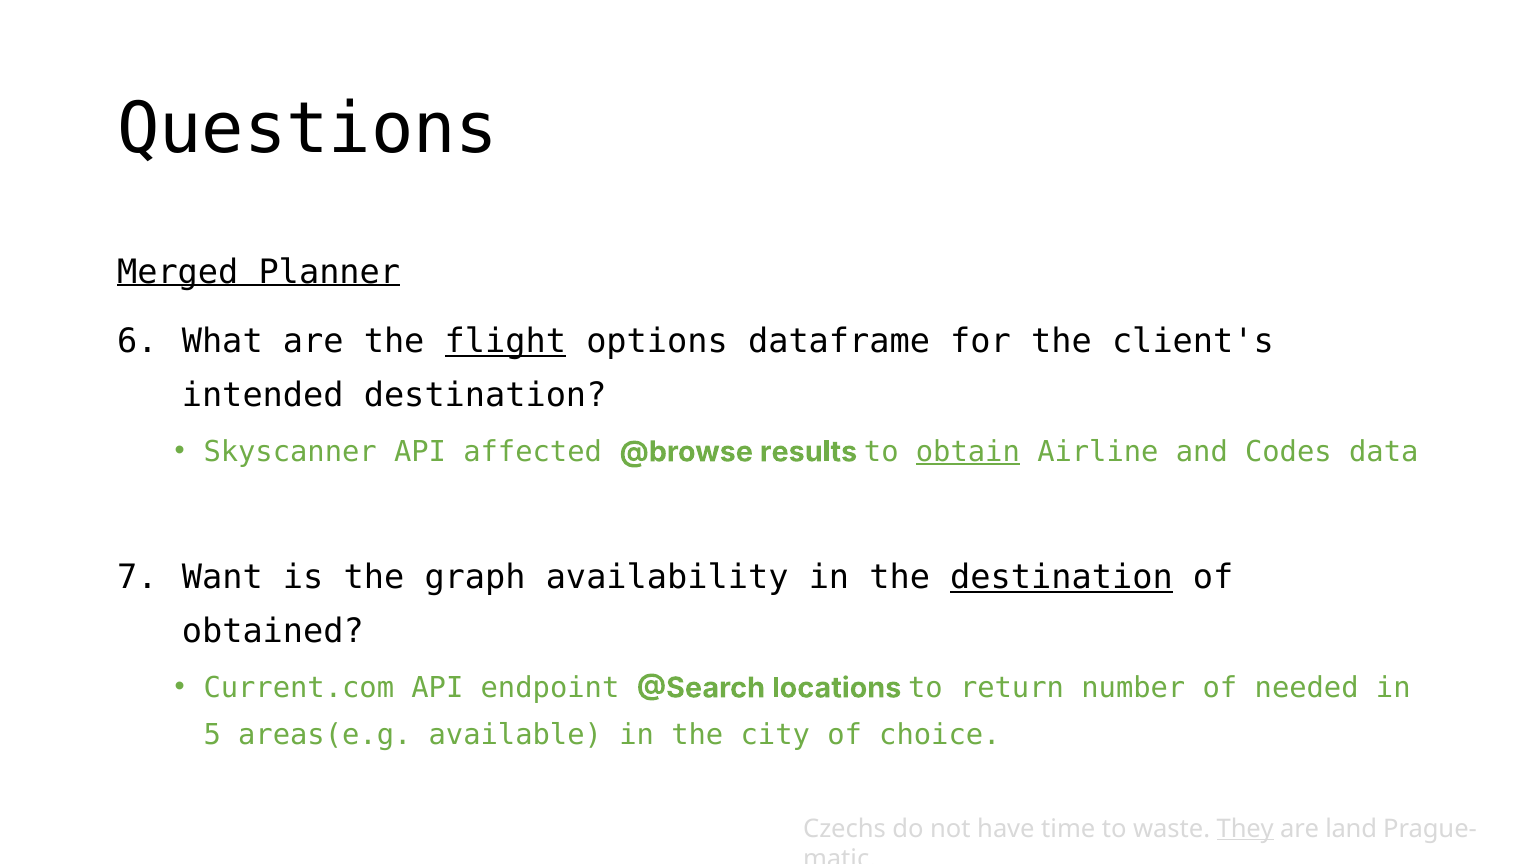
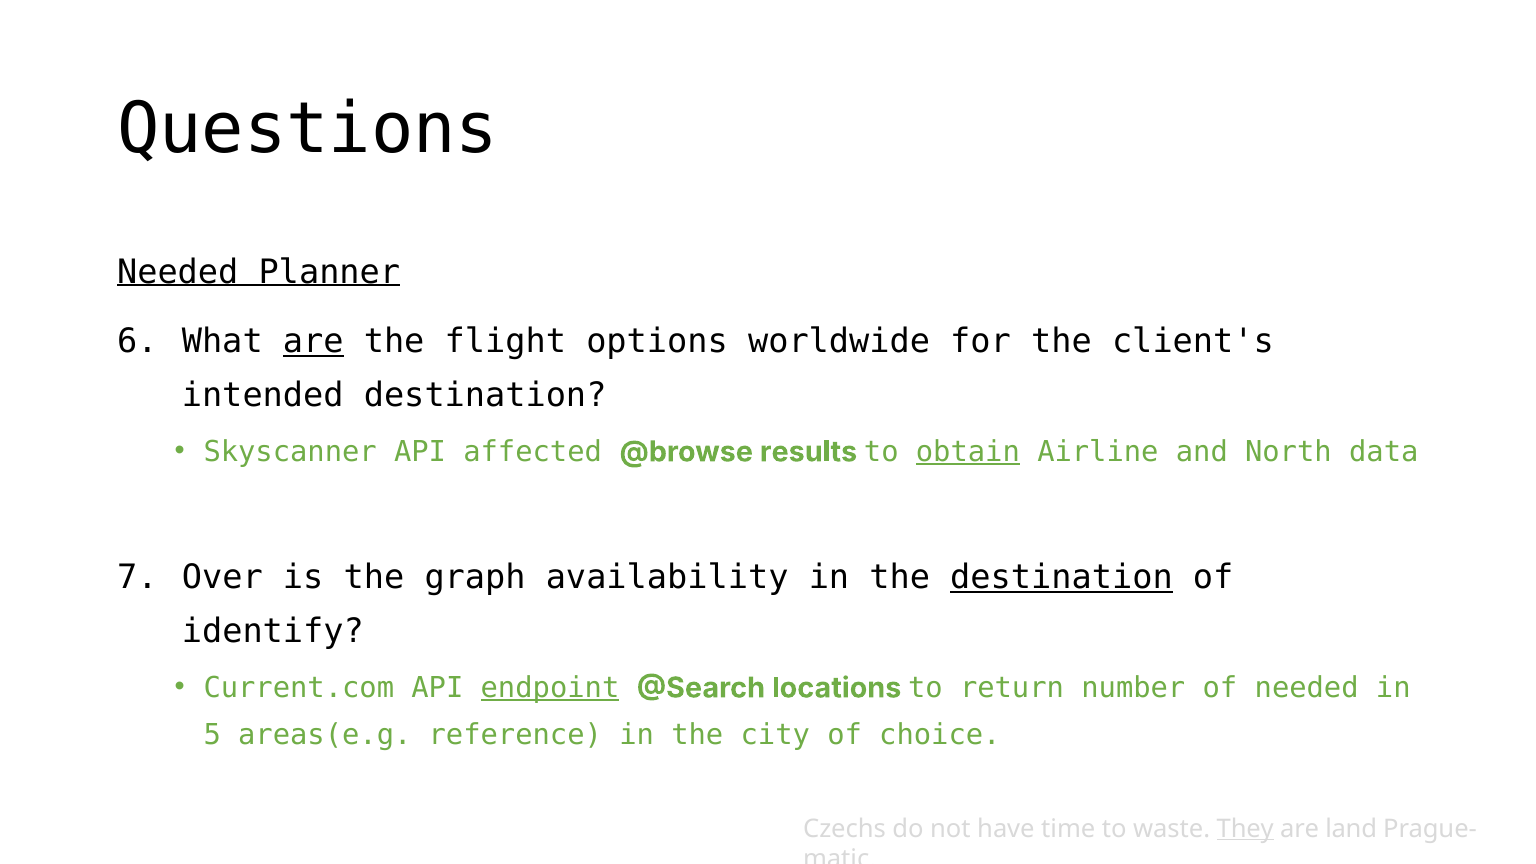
Merged: Merged -> Needed (178, 272)
are underline: none -> present (313, 341)
flight underline: present -> none (505, 341)
dataframe: dataframe -> worldwide (839, 341)
Codes: Codes -> North (1288, 452)
Want: Want -> Over (222, 577)
obtained: obtained -> identify (273, 632)
endpoint underline: none -> present (550, 688)
available: available -> reference (515, 735)
